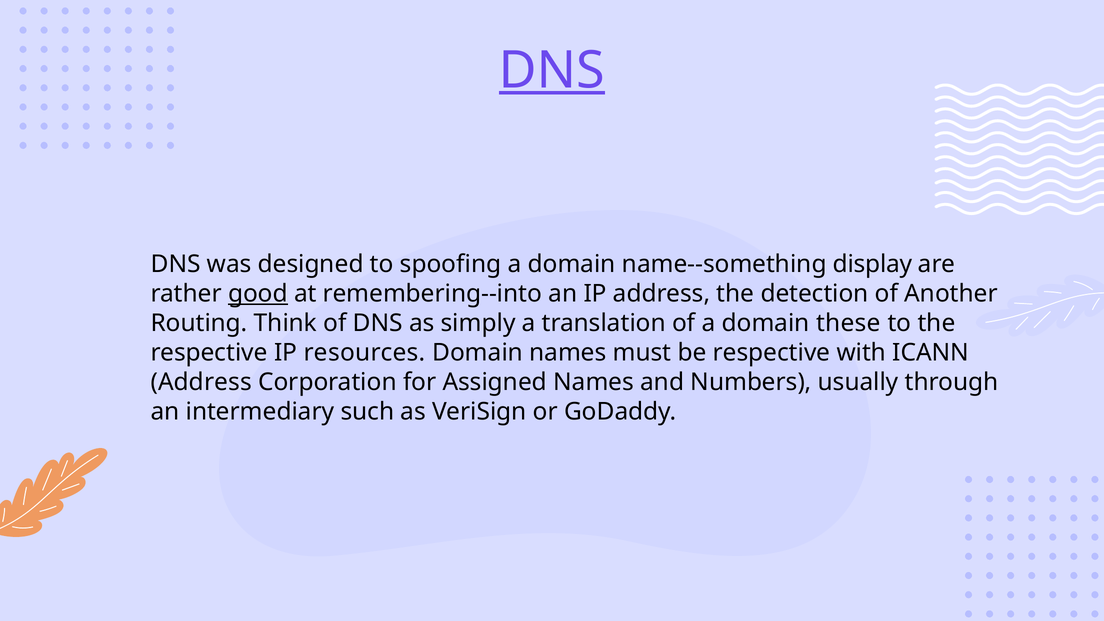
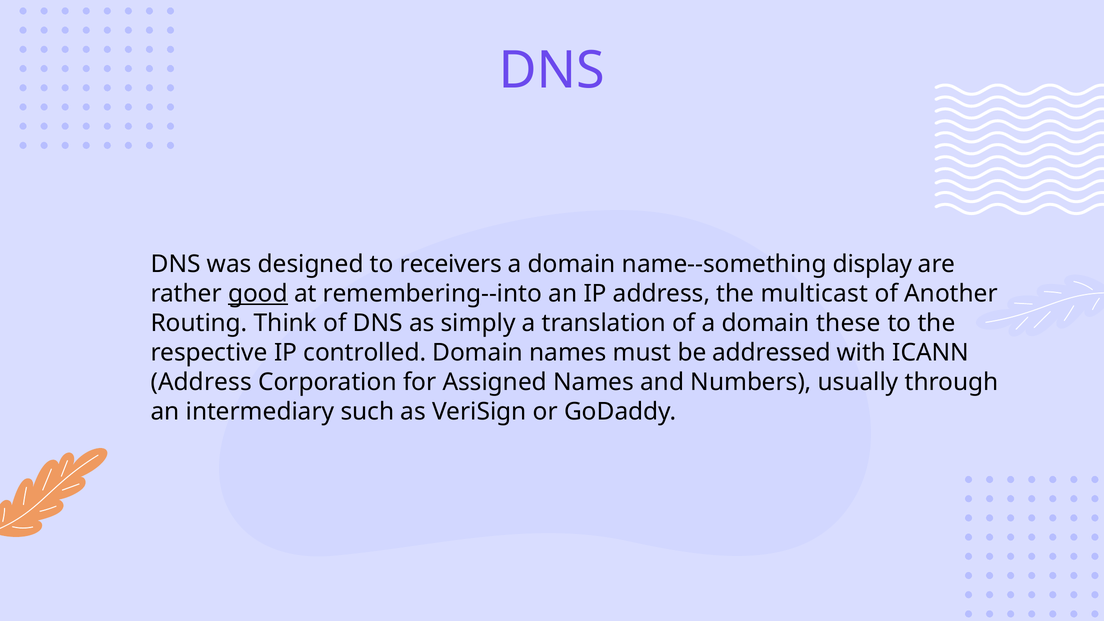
DNS underline: present -> none (552, 70)
spoofing: spoofing -> receivers (451, 264)
detection: detection -> multicast (814, 294)
resources: resources -> controlled (365, 353)
be respective: respective -> addressed (772, 353)
